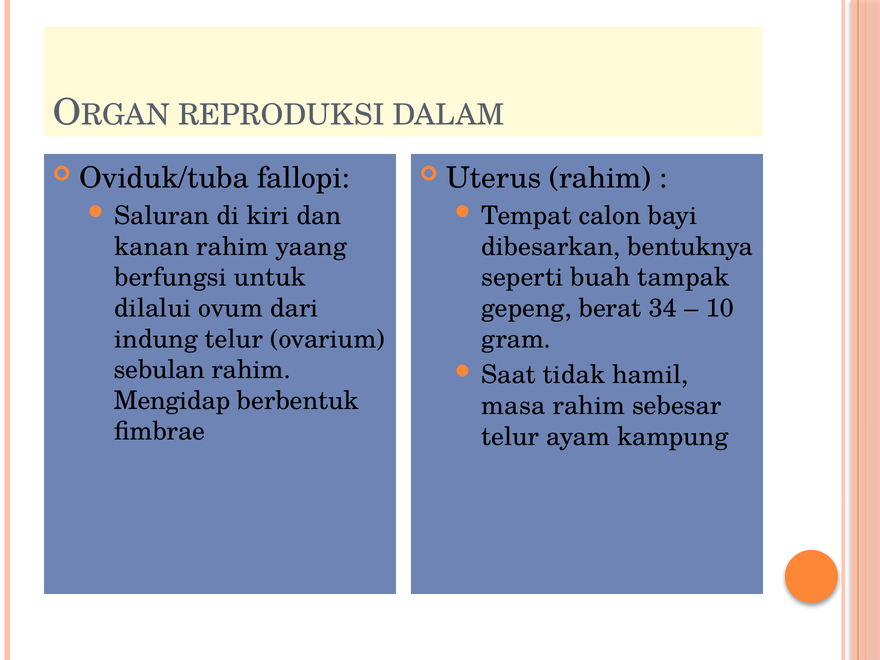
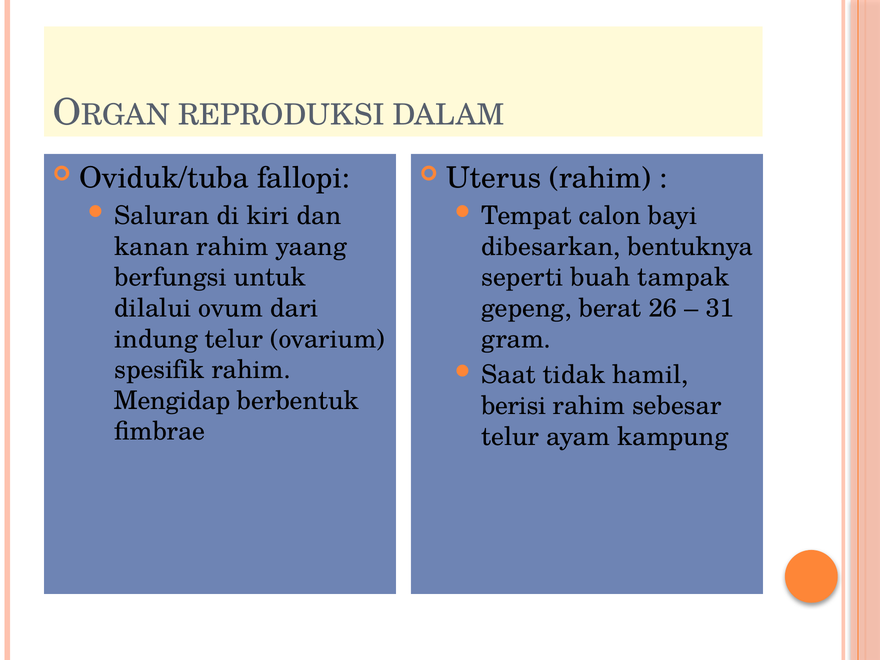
34: 34 -> 26 (663, 308)
10: 10 -> 31 (720, 308)
sebulan: sebulan -> spesifik (159, 370)
masa: masa -> berisi (514, 406)
